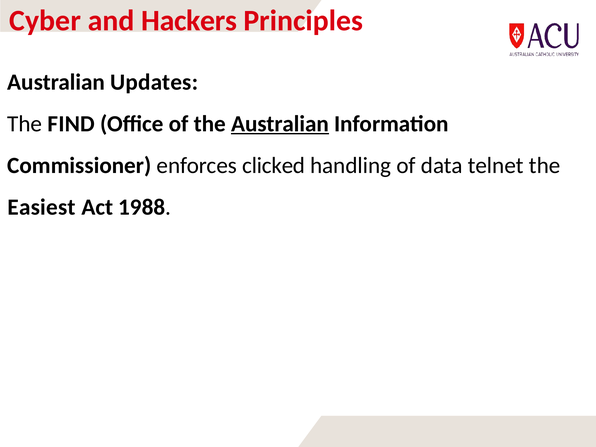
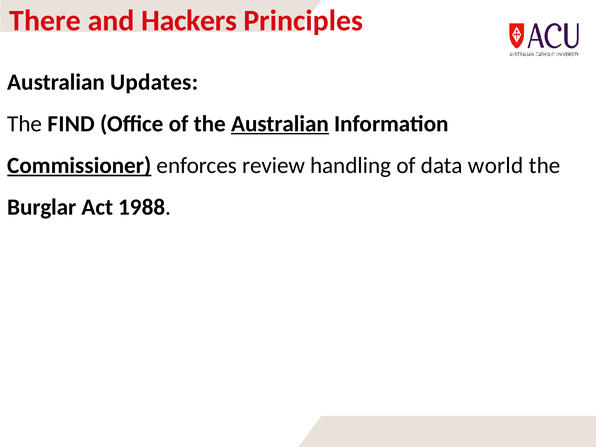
Cyber: Cyber -> There (45, 21)
Commissioner underline: none -> present (79, 166)
clicked: clicked -> review (274, 166)
telnet: telnet -> world (496, 166)
Easiest: Easiest -> Burglar (42, 207)
